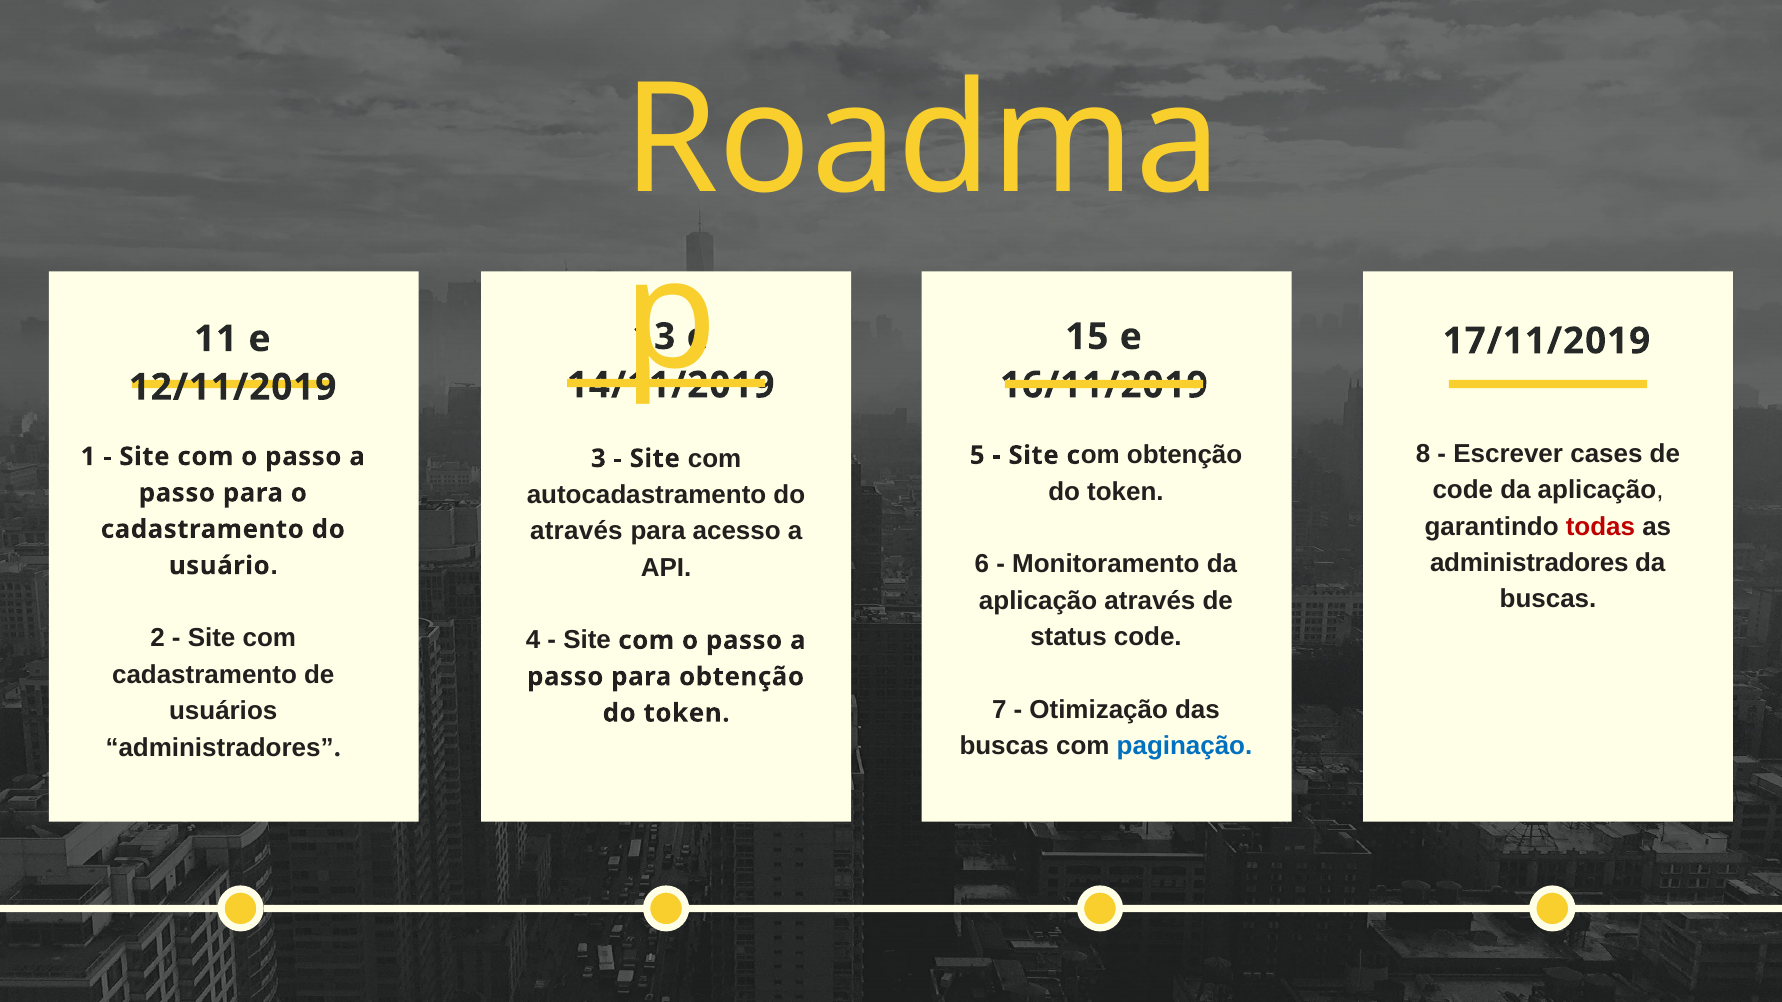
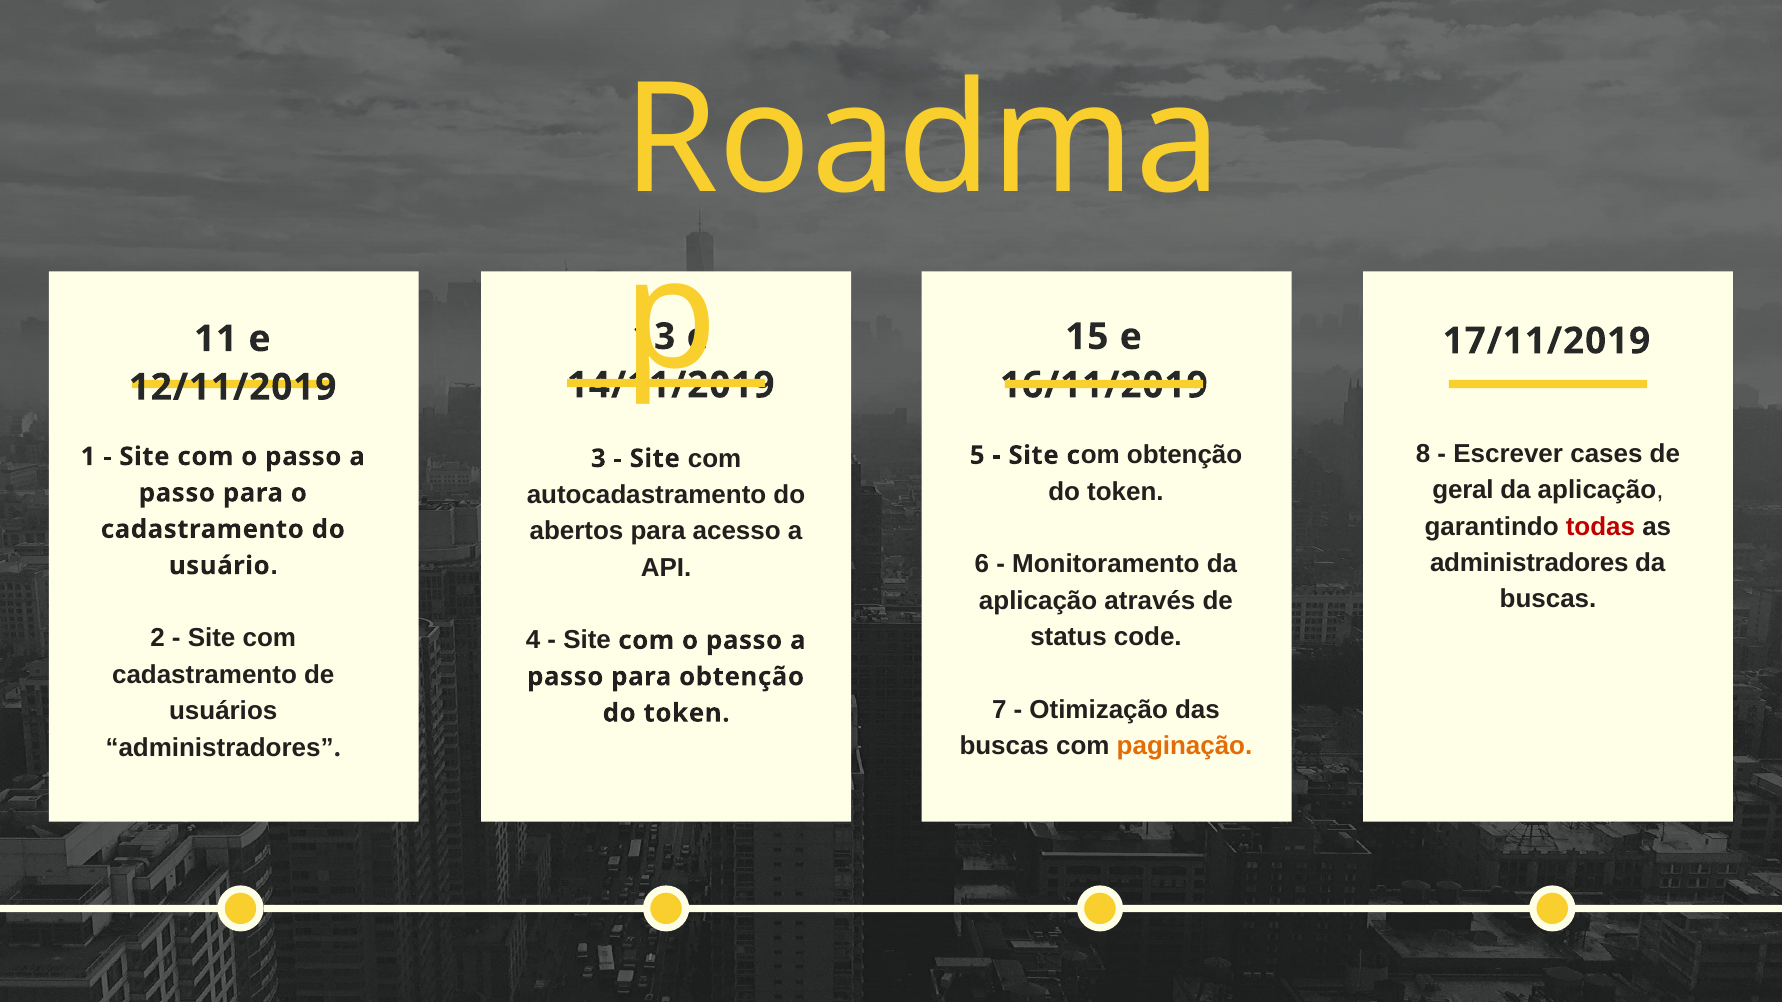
code: code -> geral (1463, 490)
através: através -> abertos (577, 531)
paginação colour: blue -> orange (1185, 746)
